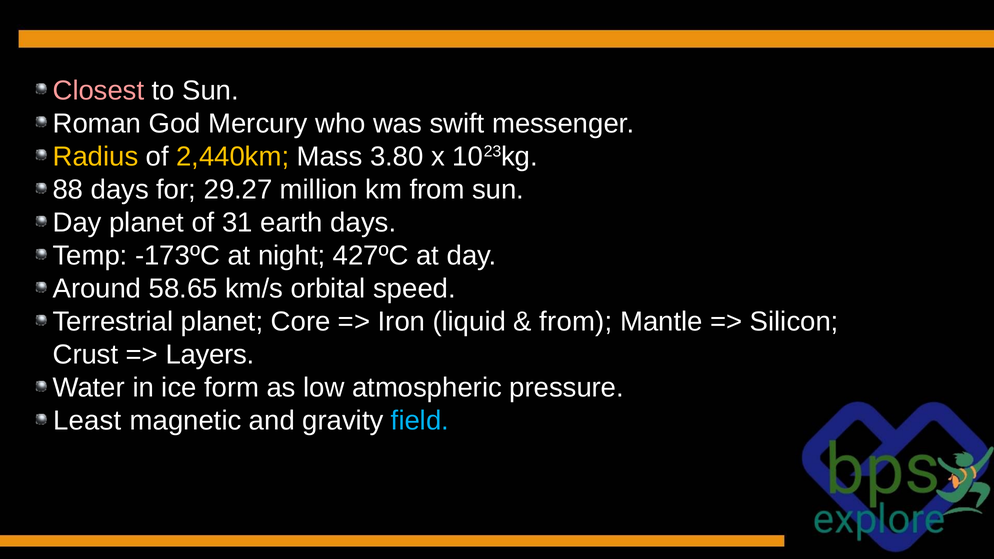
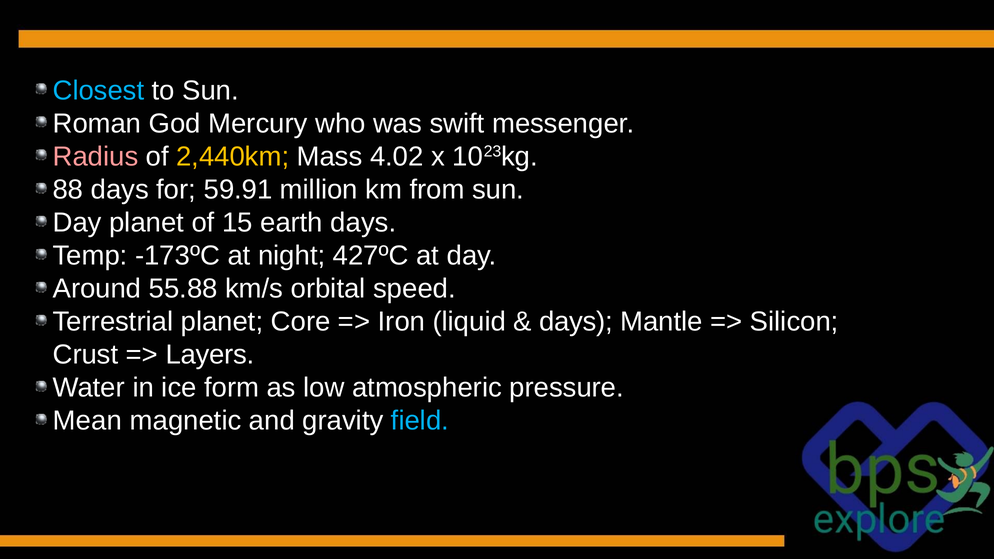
Closest colour: pink -> light blue (98, 91)
Radius colour: yellow -> pink (95, 157)
3.80: 3.80 -> 4.02 (397, 157)
29.27: 29.27 -> 59.91 (238, 190)
31: 31 -> 15 (237, 223)
58.65: 58.65 -> 55.88 (183, 289)
from: from -> days (576, 322)
Least: Least -> Mean (87, 421)
